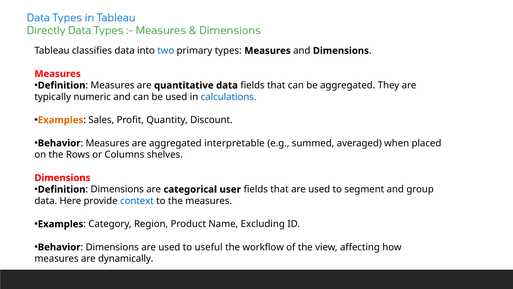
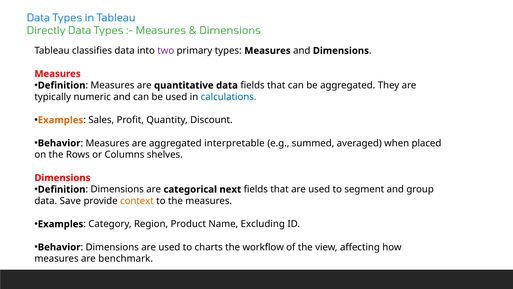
two colour: blue -> purple (166, 51)
user: user -> next (230, 189)
Here: Here -> Save (70, 201)
context colour: blue -> orange (137, 201)
useful: useful -> charts (209, 247)
dynamically: dynamically -> benchmark (126, 258)
